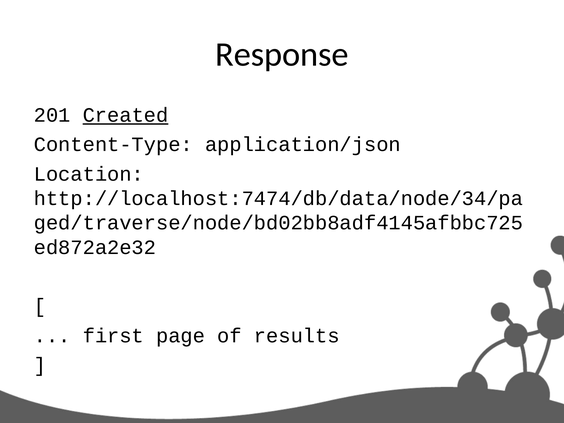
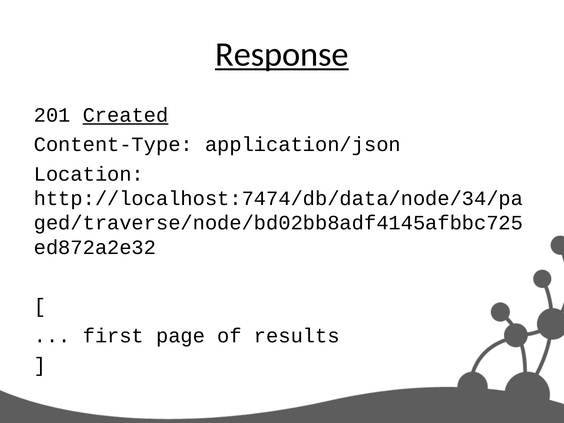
Response underline: none -> present (282, 55)
